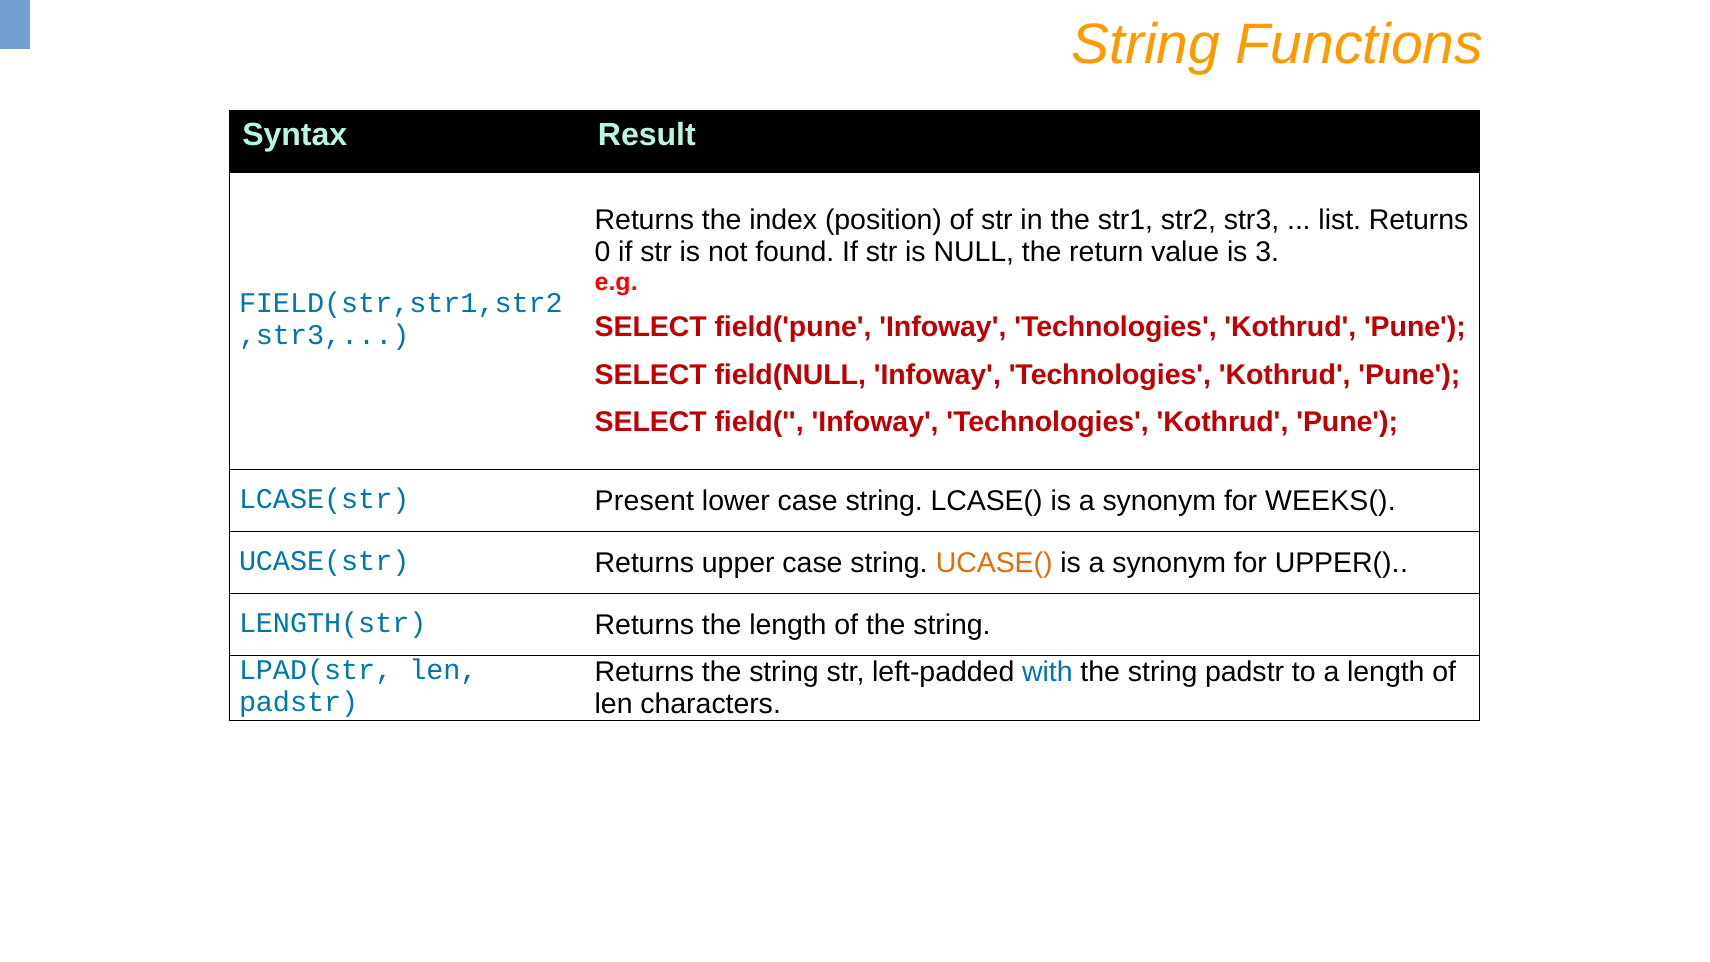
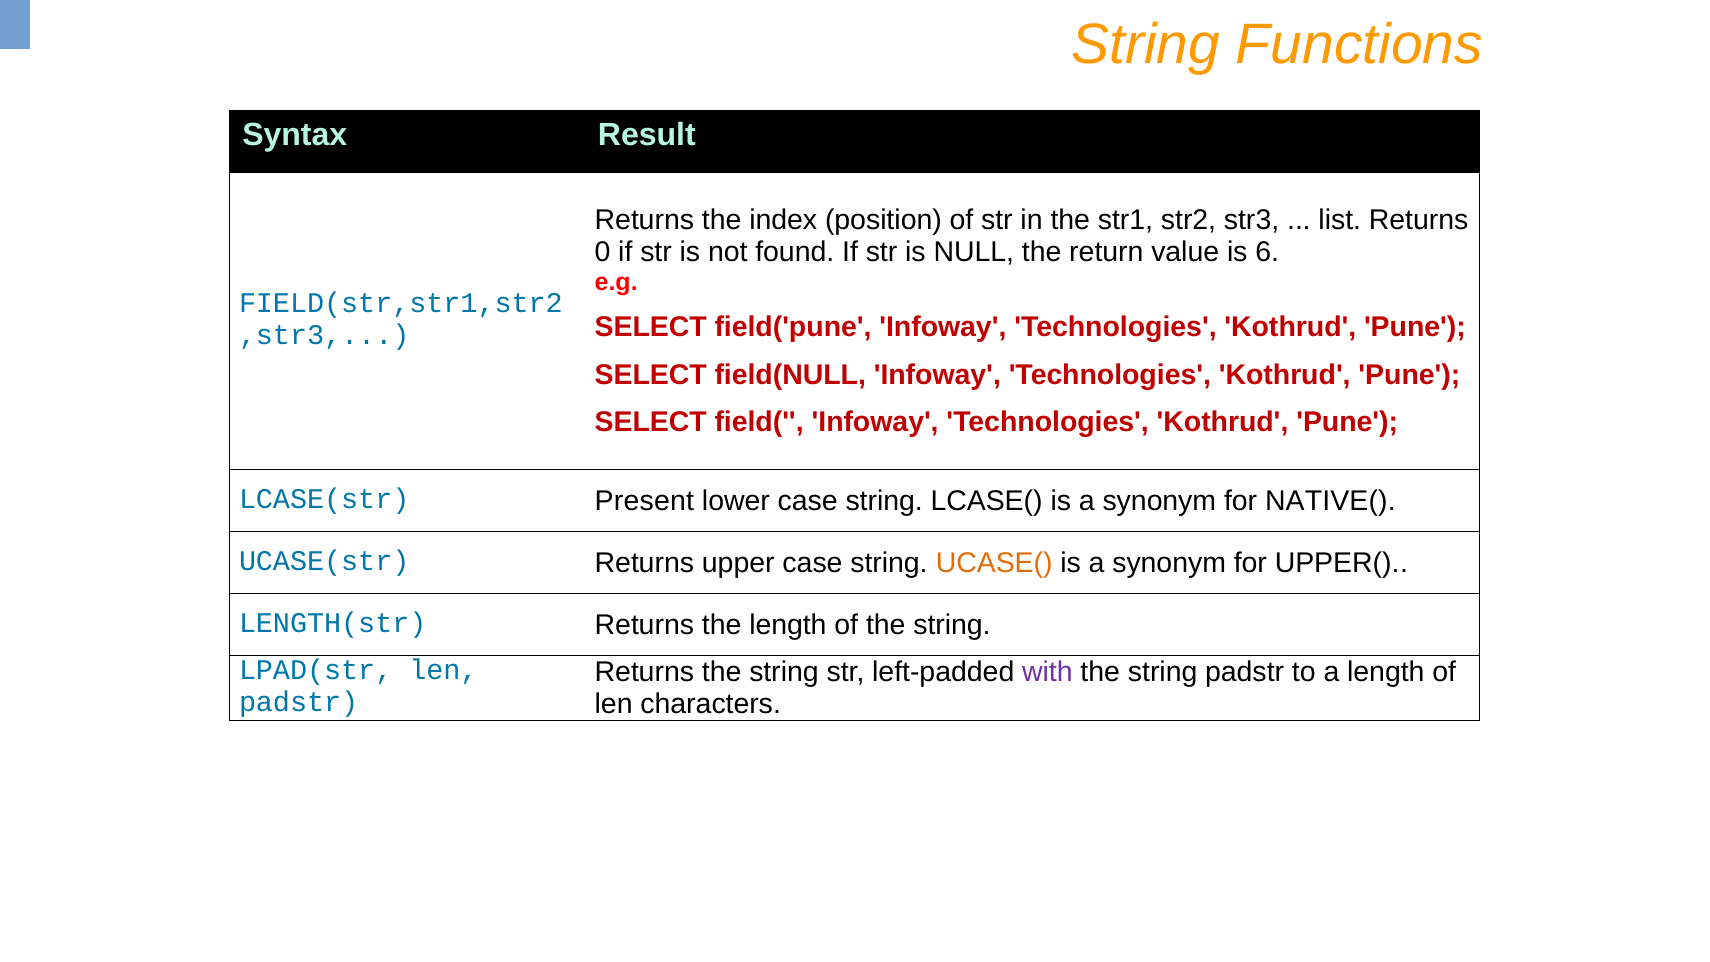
3: 3 -> 6 (1267, 252)
WEEKS(: WEEKS( -> NATIVE( (1330, 501)
with colour: blue -> purple (1047, 672)
